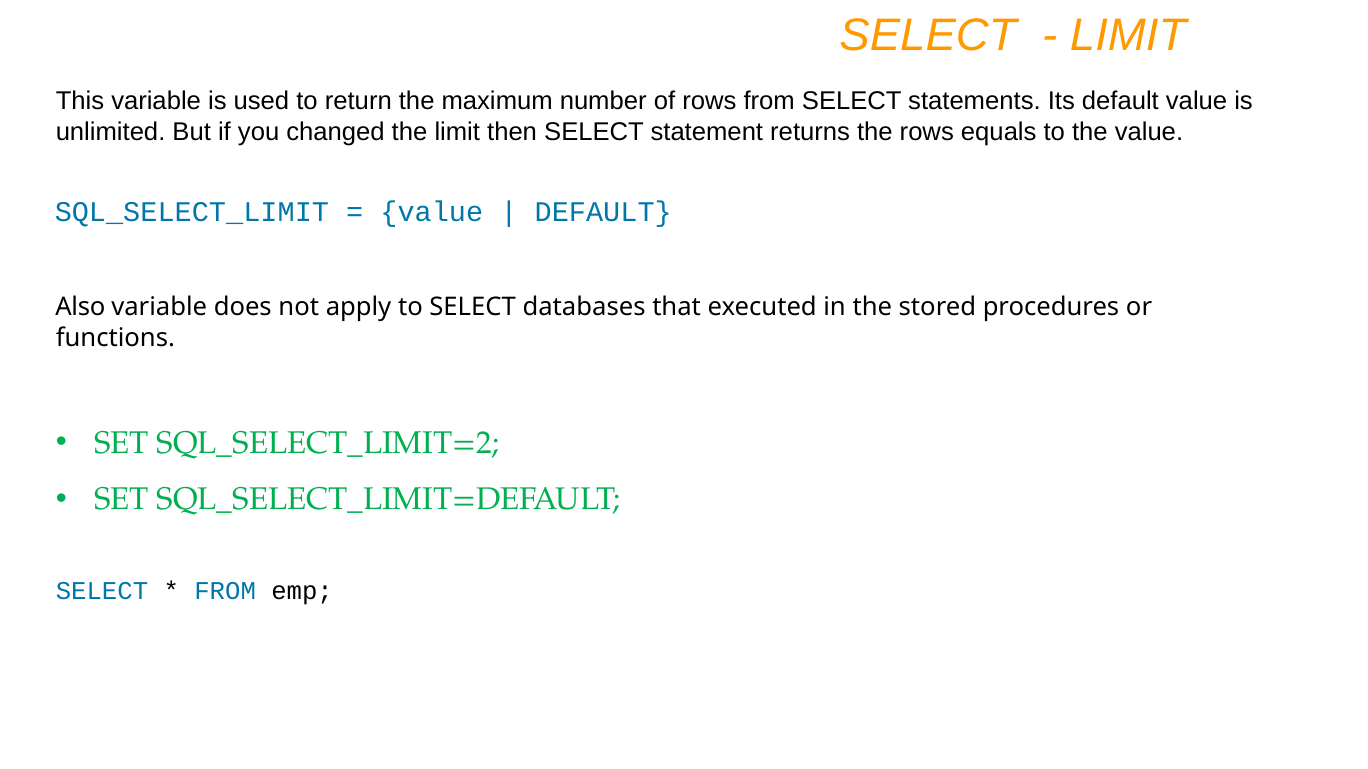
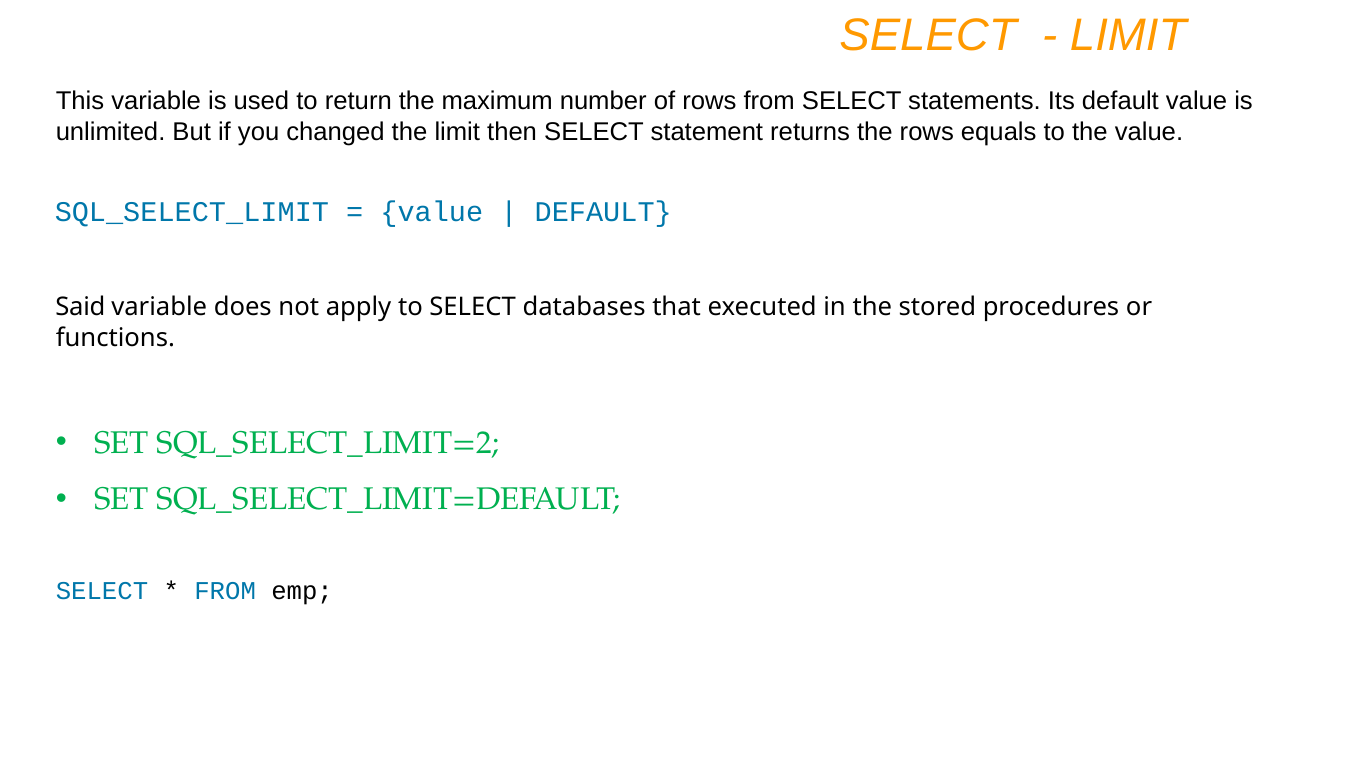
Also: Also -> Said (80, 307)
